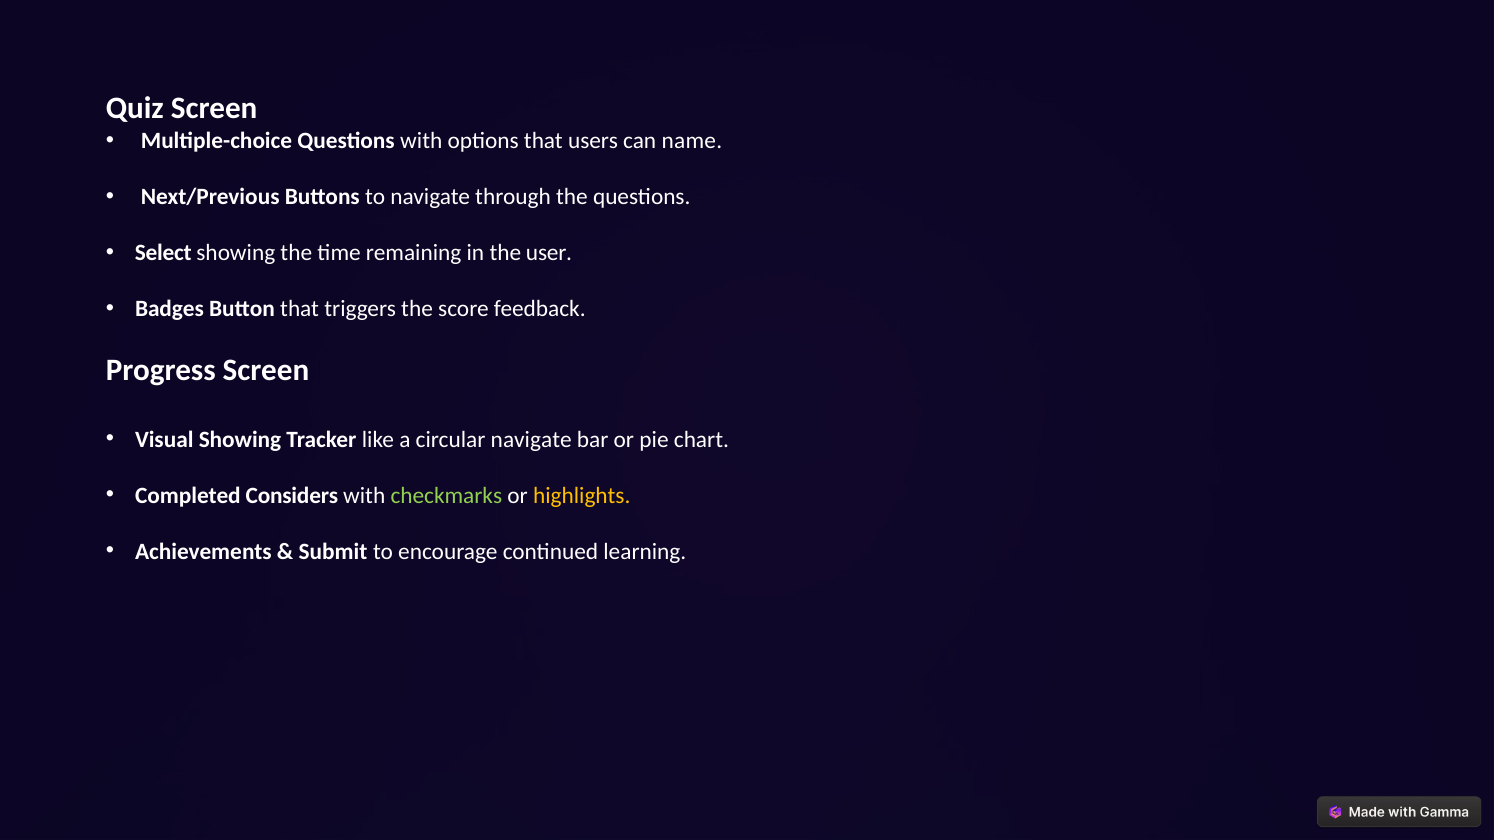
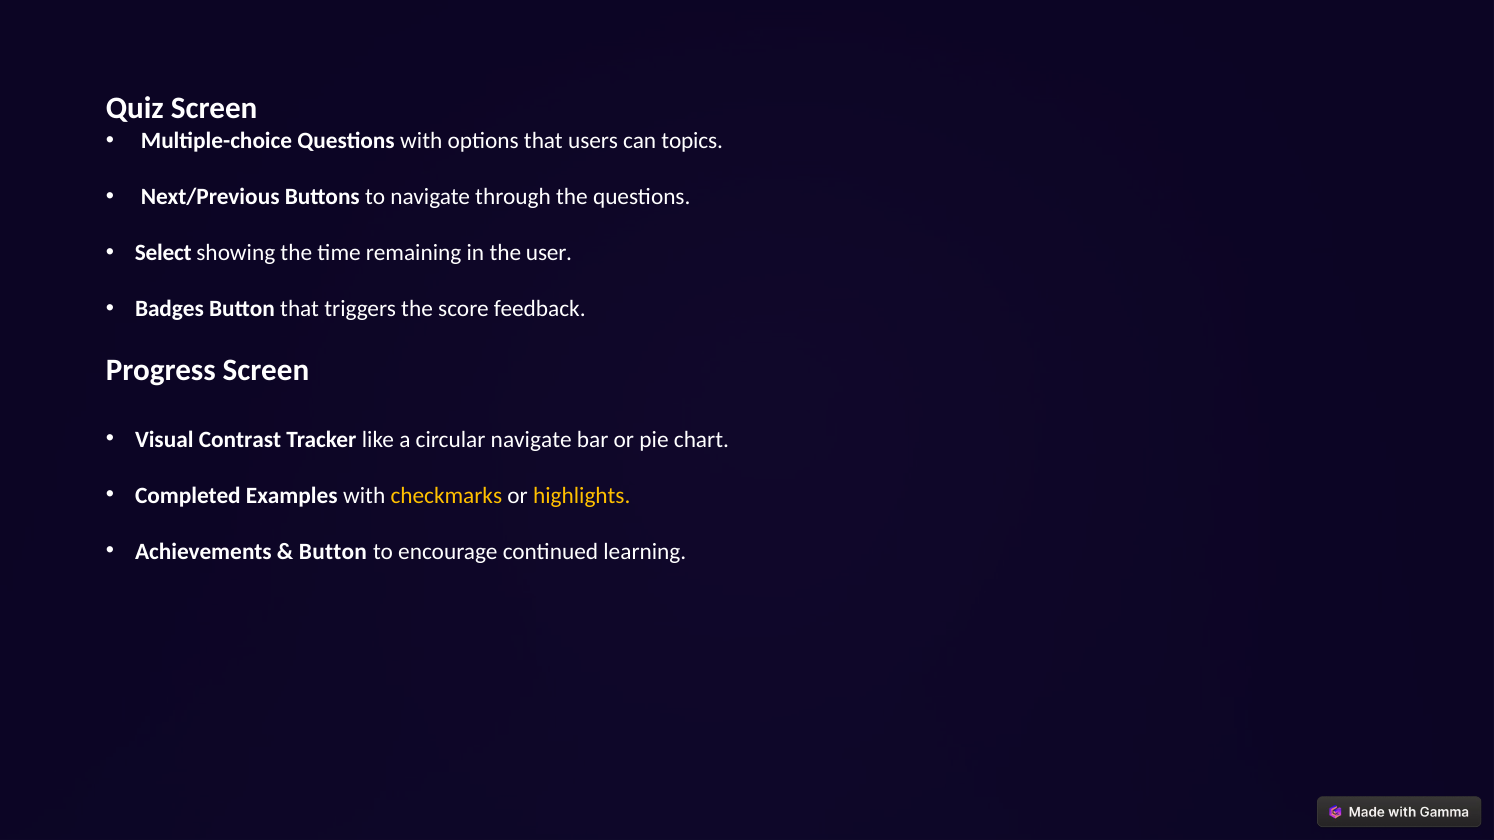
name: name -> topics (692, 141)
Visual Showing: Showing -> Contrast (240, 440)
Considers: Considers -> Examples (292, 496)
checkmarks colour: light green -> yellow (446, 496)
Submit: Submit -> Button (333, 552)
